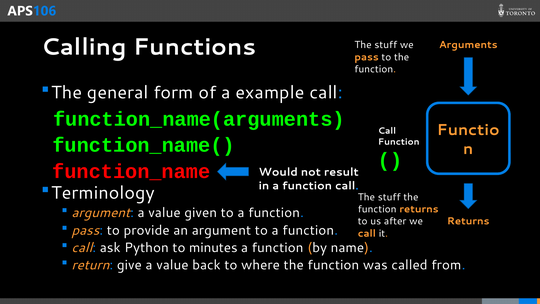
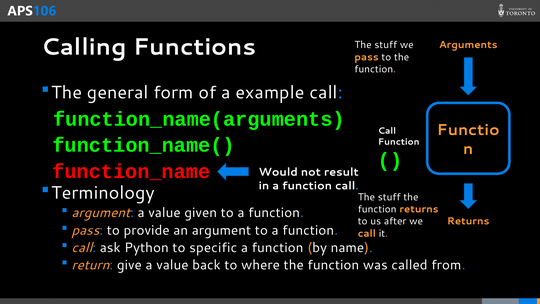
minutes: minutes -> specific (213, 247)
